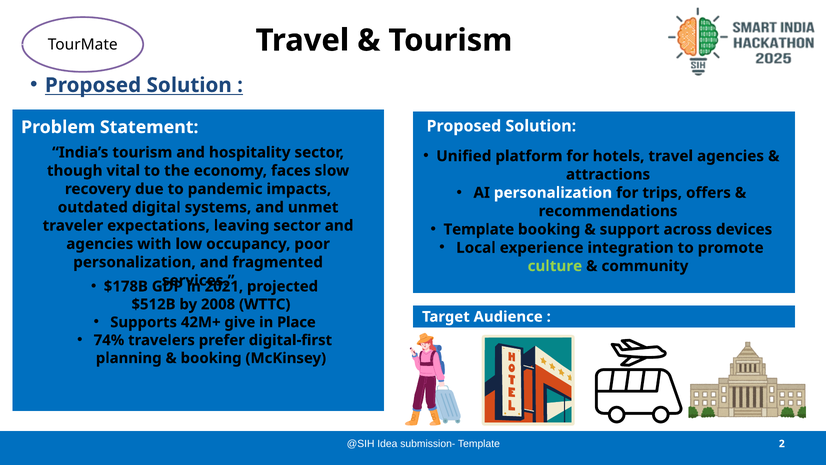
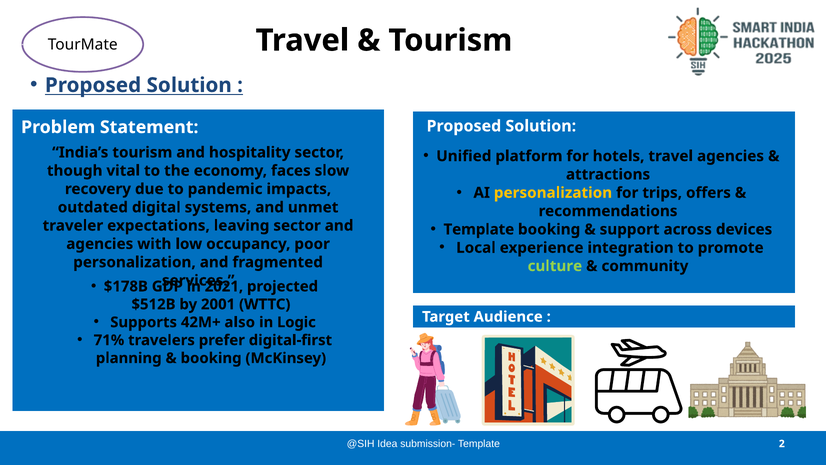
personalization colour: white -> yellow (553, 193)
2008: 2008 -> 2001 (218, 304)
give: give -> also (240, 322)
Place: Place -> Logic (296, 322)
74%: 74% -> 71% (109, 340)
